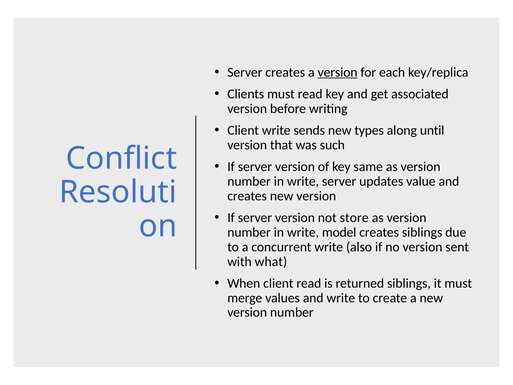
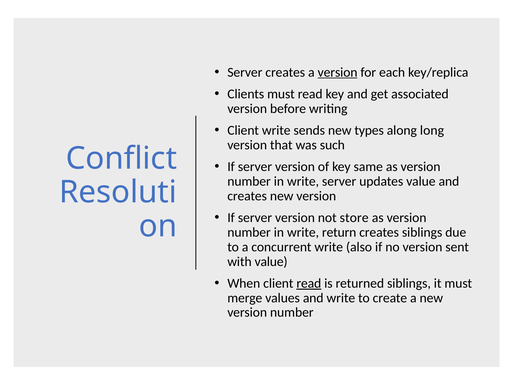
until: until -> long (432, 130)
model: model -> return (339, 232)
with what: what -> value (271, 261)
read underline: none -> present (309, 283)
